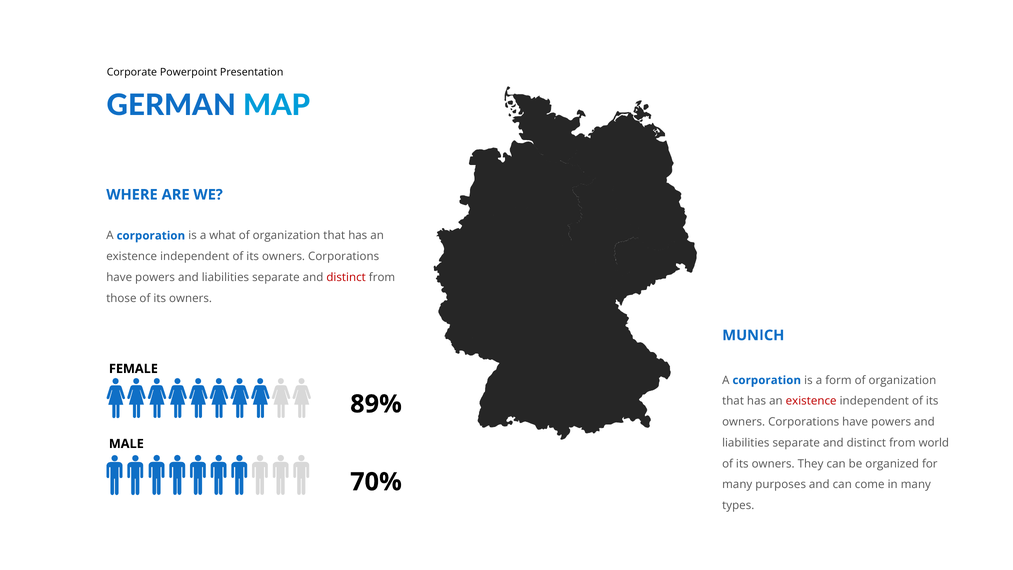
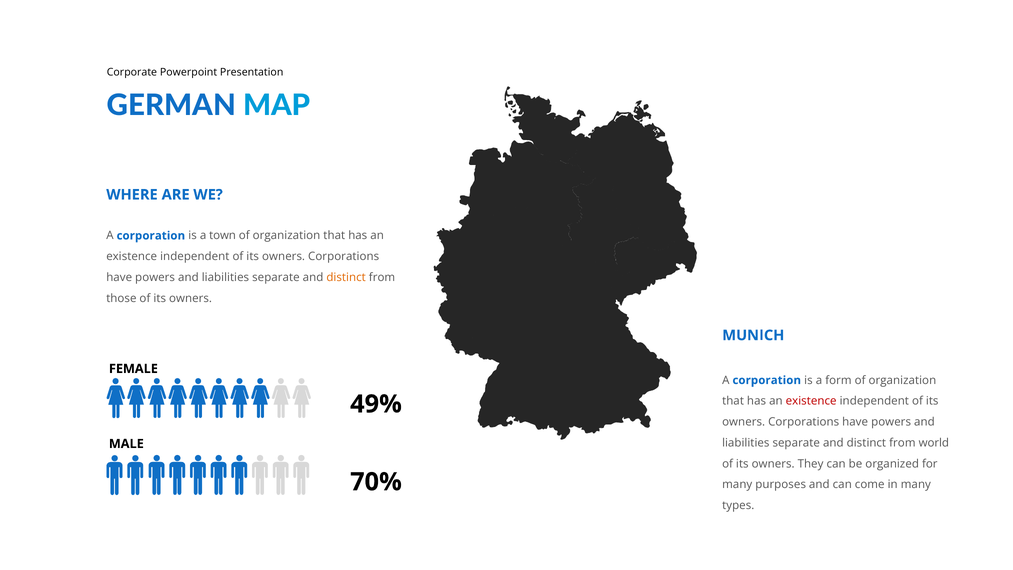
what: what -> town (223, 236)
distinct colour: red -> orange (346, 277)
89%: 89% -> 49% (376, 404)
